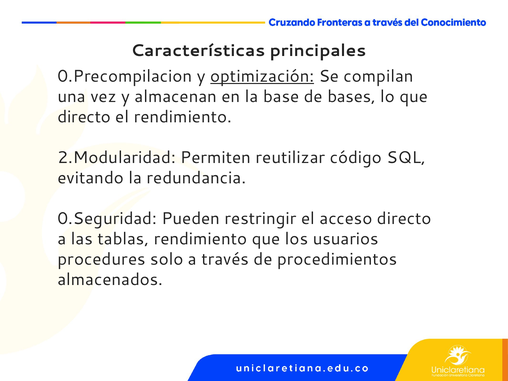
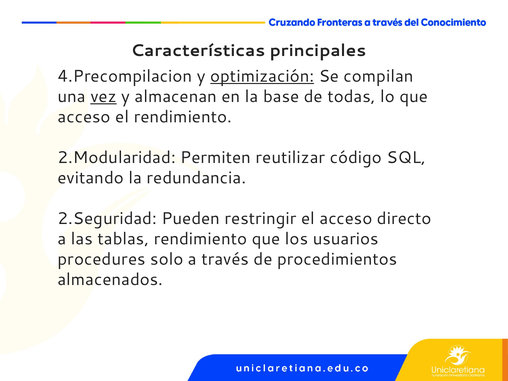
0.Precompilacion: 0.Precompilacion -> 4.Precompilacion (125, 76)
vez underline: none -> present (103, 97)
bases: bases -> todas (351, 97)
directo: directo -> acceso (84, 117)
0.Seguridad: 0.Seguridad -> 2.Seguridad (107, 219)
